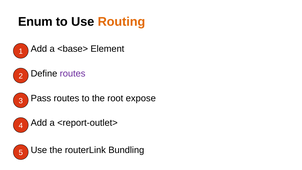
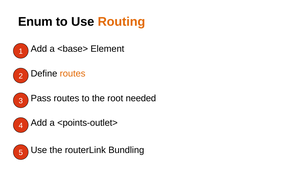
routes colour: purple -> orange (73, 74)
expose: expose -> needed (141, 98)
<report-outlet>: <report-outlet> -> <points-outlet> (87, 123)
